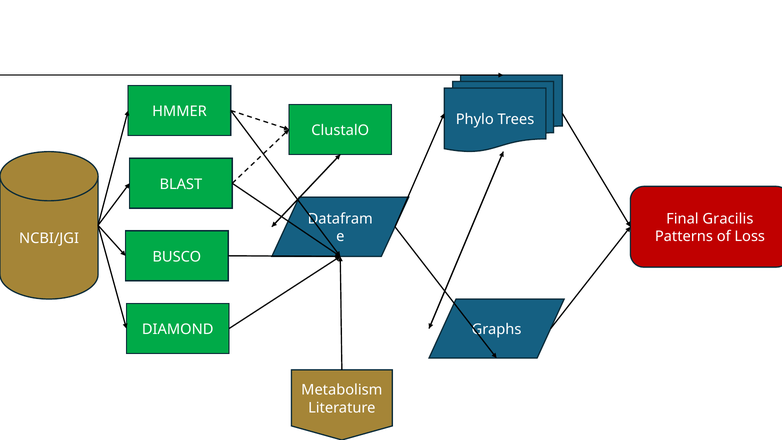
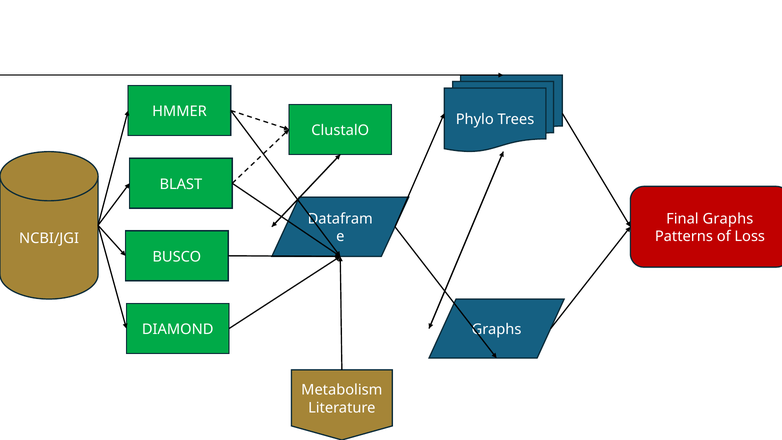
Final Gracilis: Gracilis -> Graphs (728, 219)
